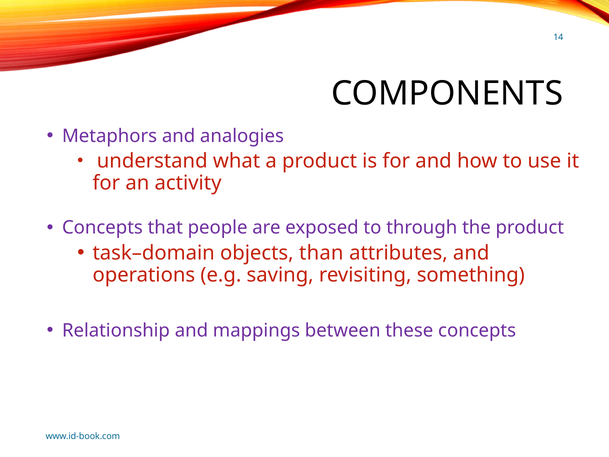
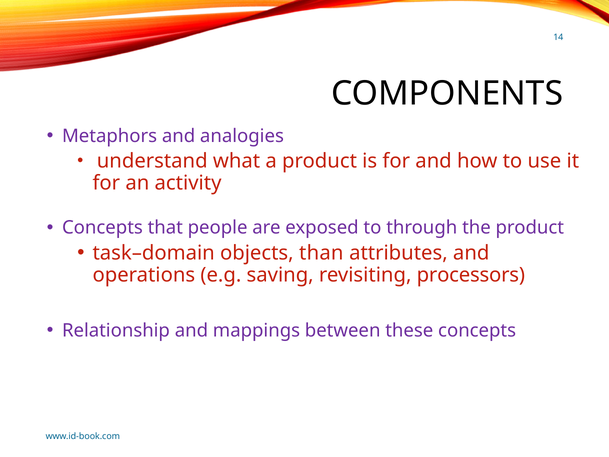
something: something -> processors (471, 275)
